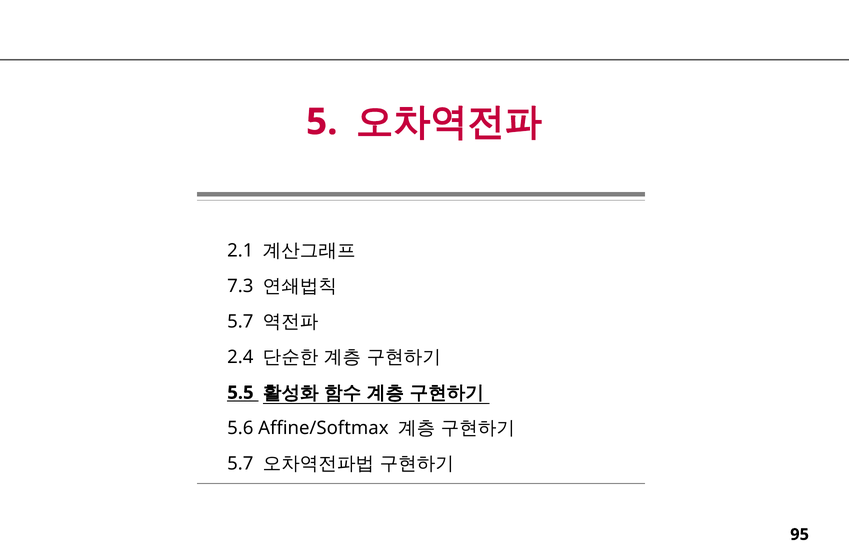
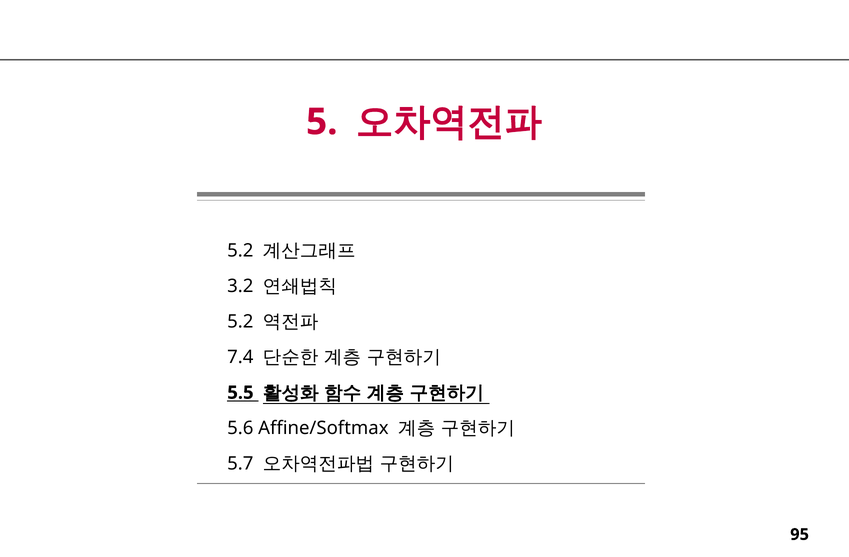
2.1: 2.1 -> 5.2 (240, 251)
7.3: 7.3 -> 3.2 (240, 287)
5.7: 5.7 -> 5.2 (240, 322)
2.4: 2.4 -> 7.4 (240, 358)
